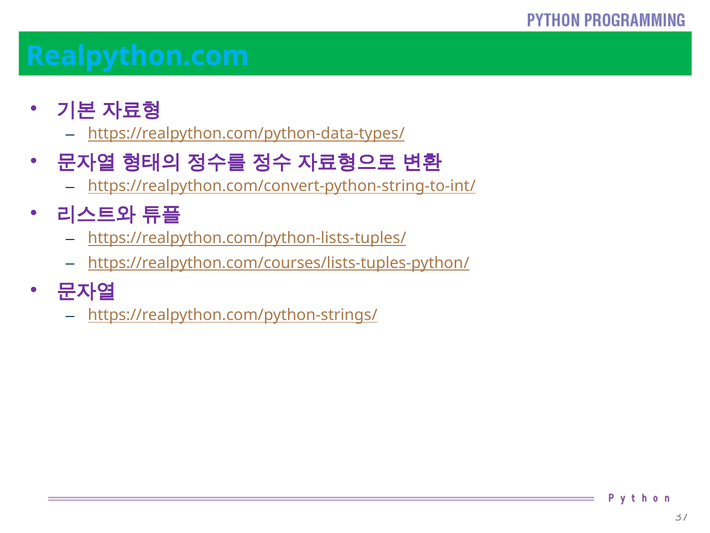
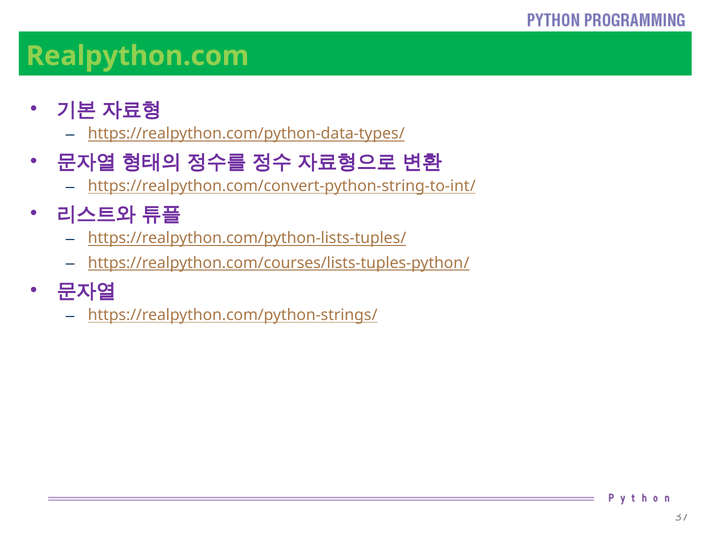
Realpython.com colour: light blue -> light green (137, 56)
